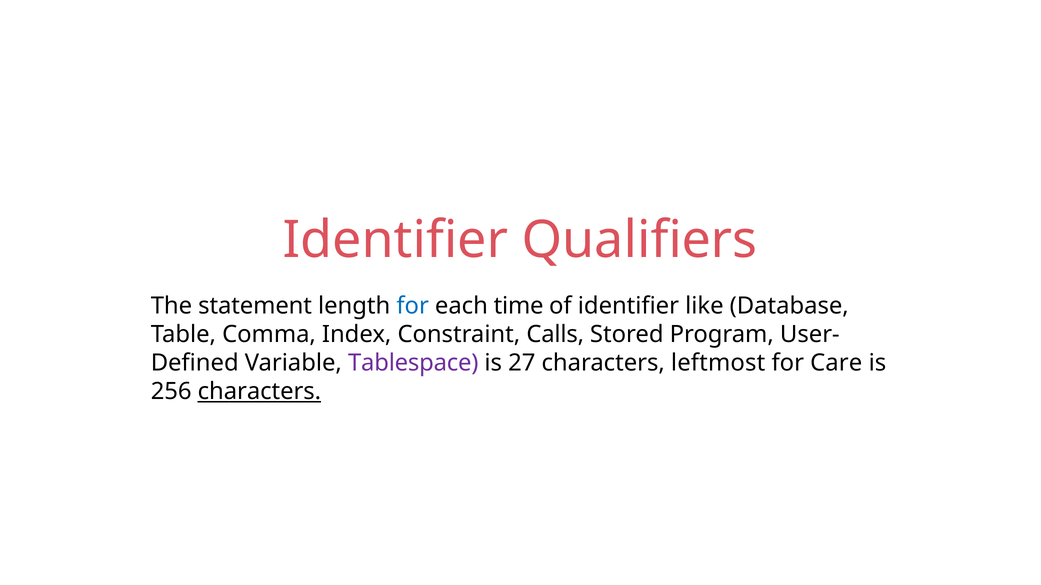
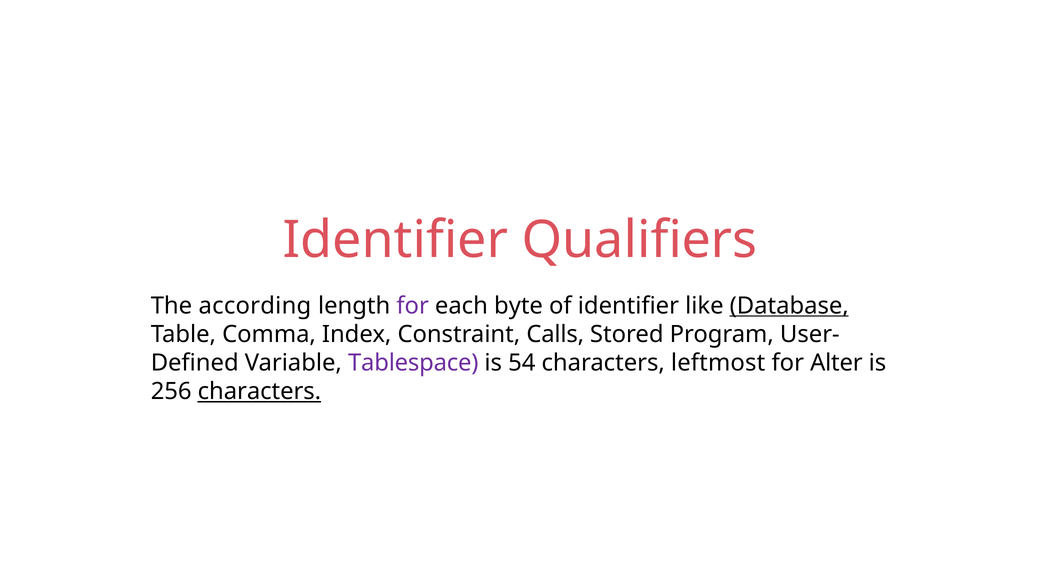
statement: statement -> according (255, 306)
for colour: blue -> purple (413, 306)
time: time -> byte (519, 306)
Database underline: none -> present (789, 306)
27: 27 -> 54 (522, 363)
Care: Care -> Alter (836, 363)
